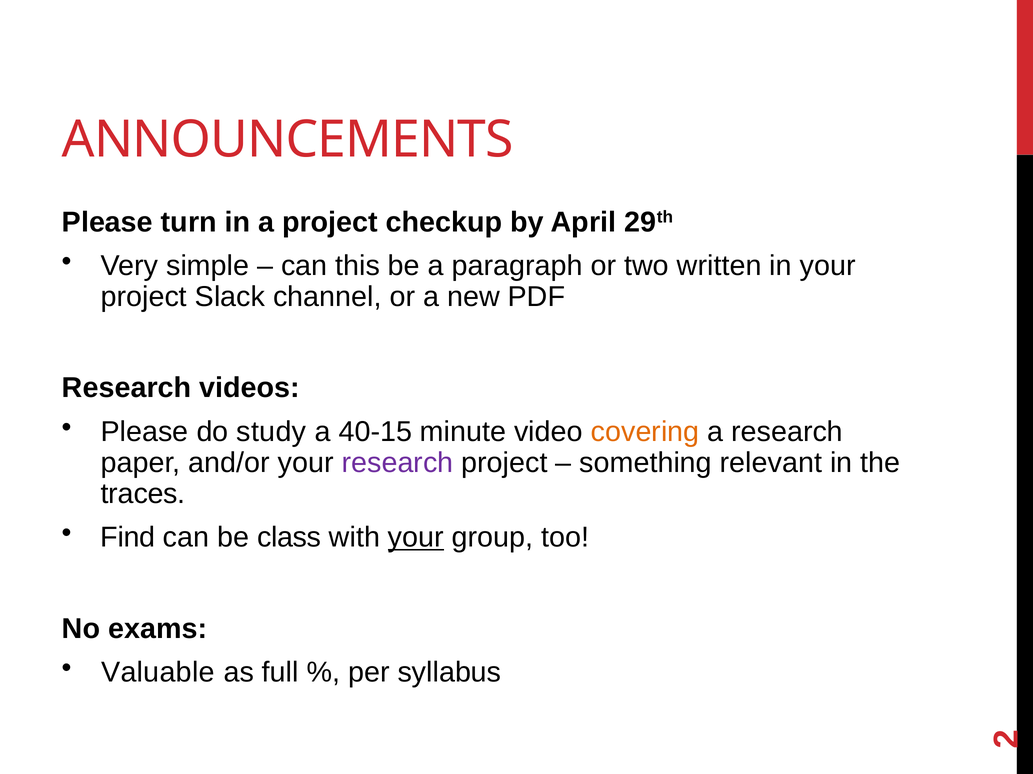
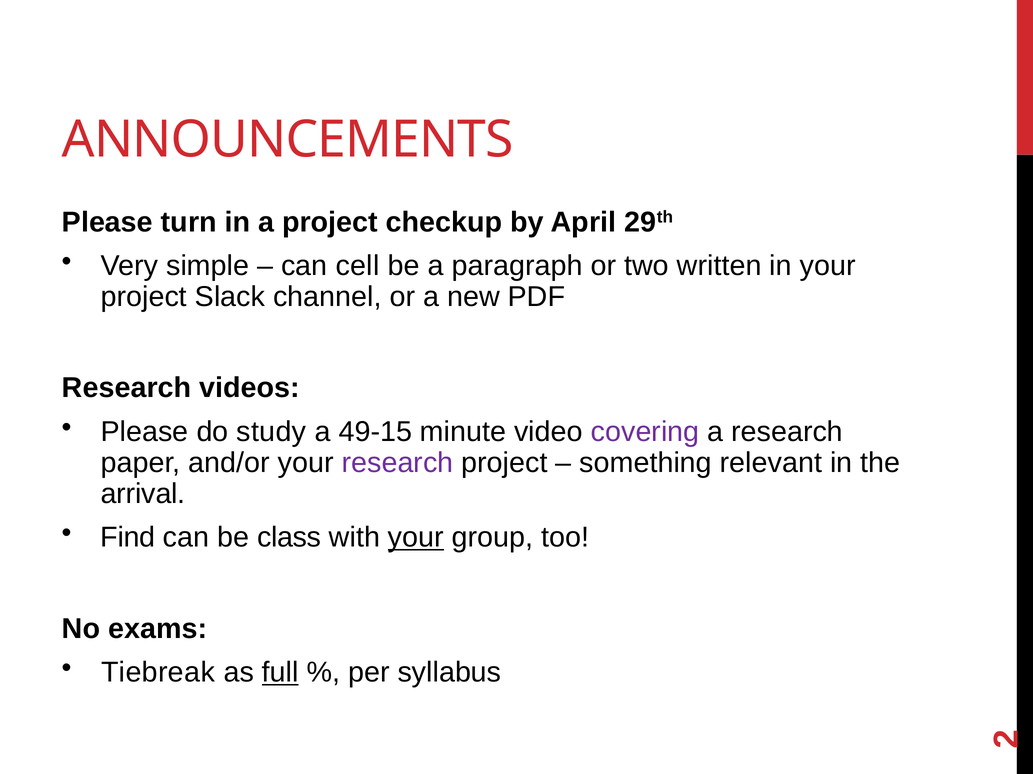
this: this -> cell (357, 266)
40-15: 40-15 -> 49-15 (375, 432)
covering colour: orange -> purple (645, 432)
traces: traces -> arrival (143, 494)
Valuable: Valuable -> Tiebreak (158, 673)
full underline: none -> present (280, 673)
